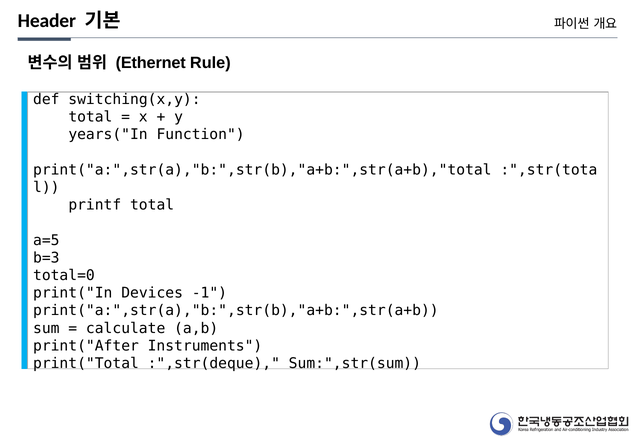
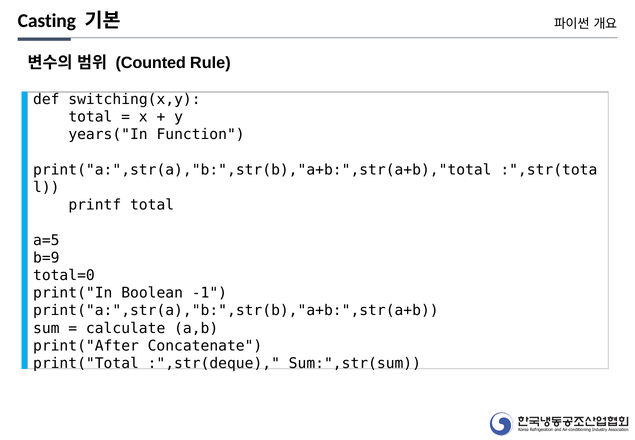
Header: Header -> Casting (47, 21)
Ethernet: Ethernet -> Counted (151, 63)
b=3: b=3 -> b=9 (46, 258)
Devices: Devices -> Boolean (152, 293)
Instruments: Instruments -> Concatenate (205, 345)
